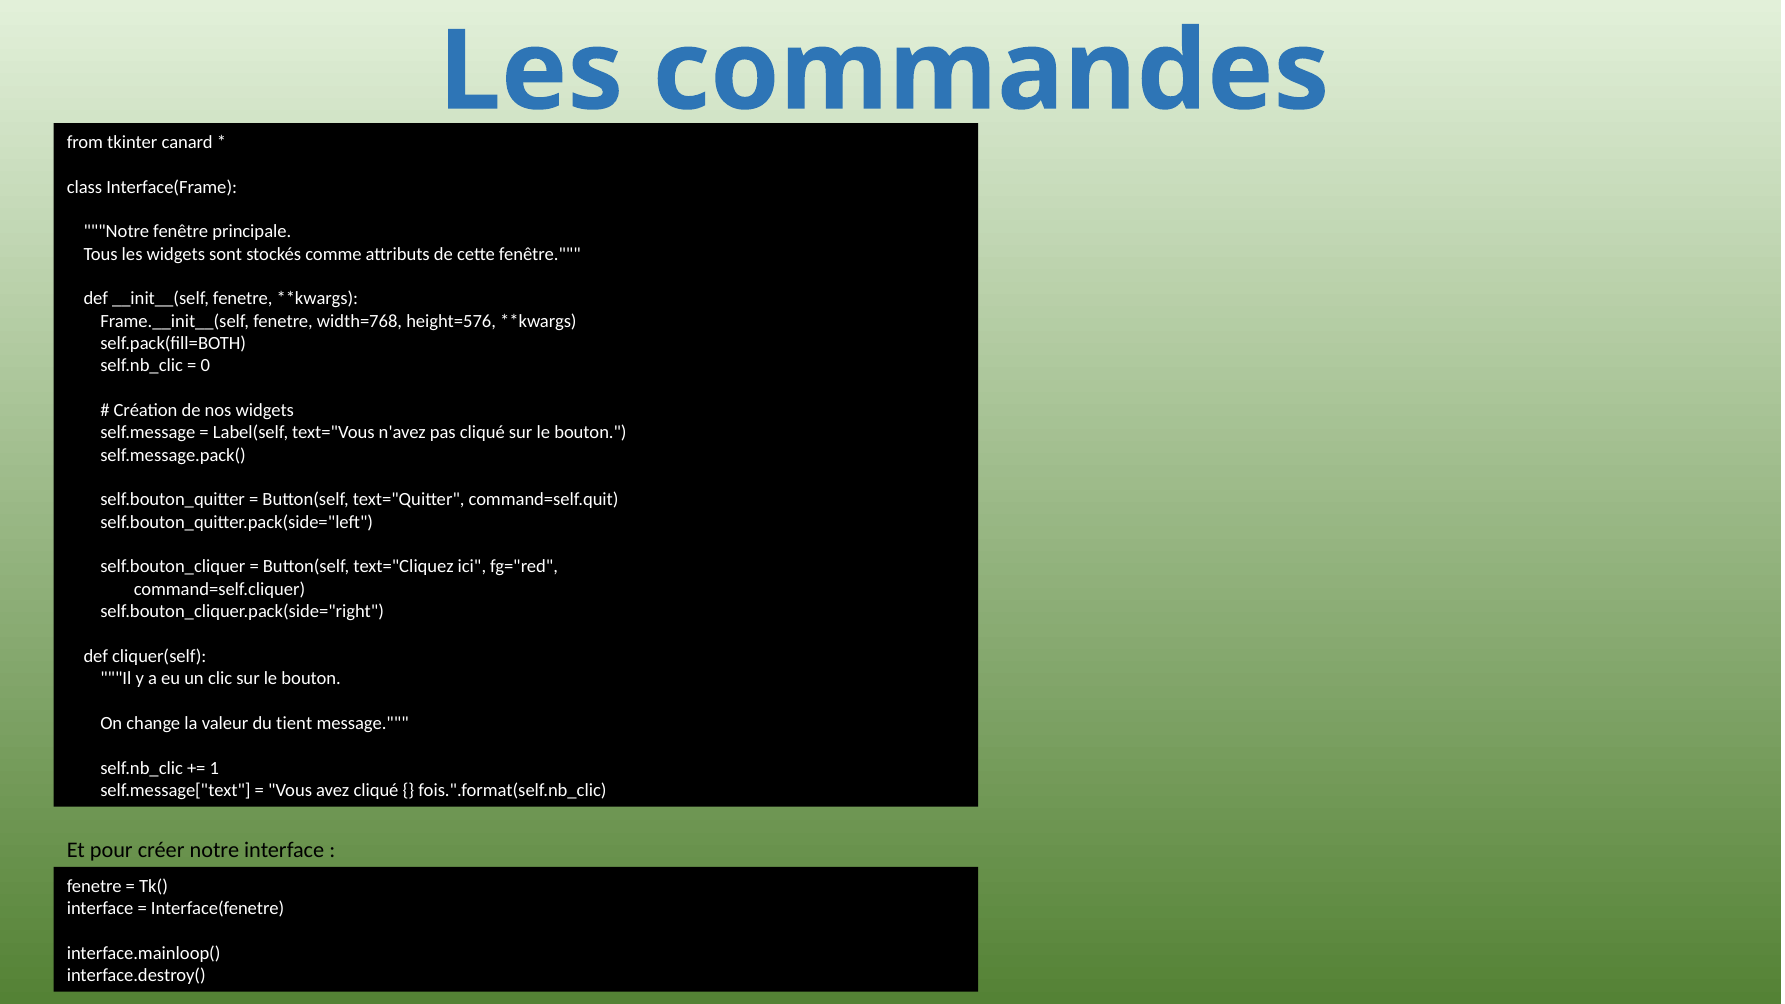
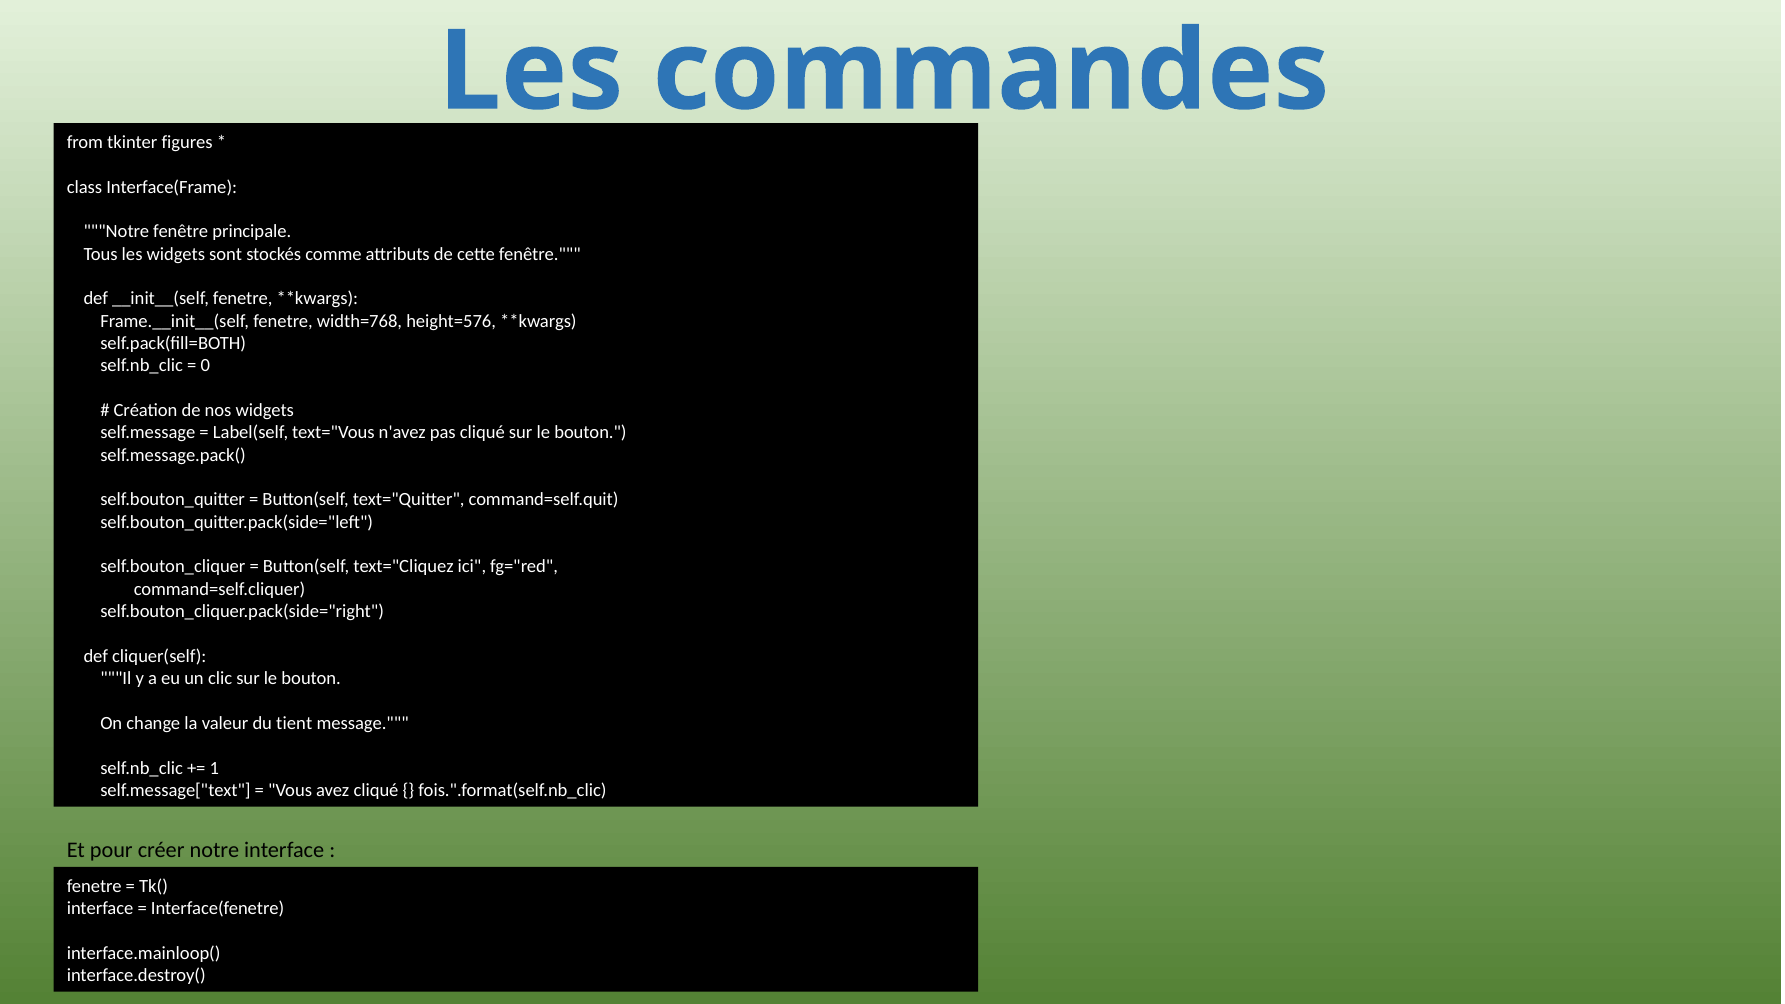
canard: canard -> figures (187, 142)
